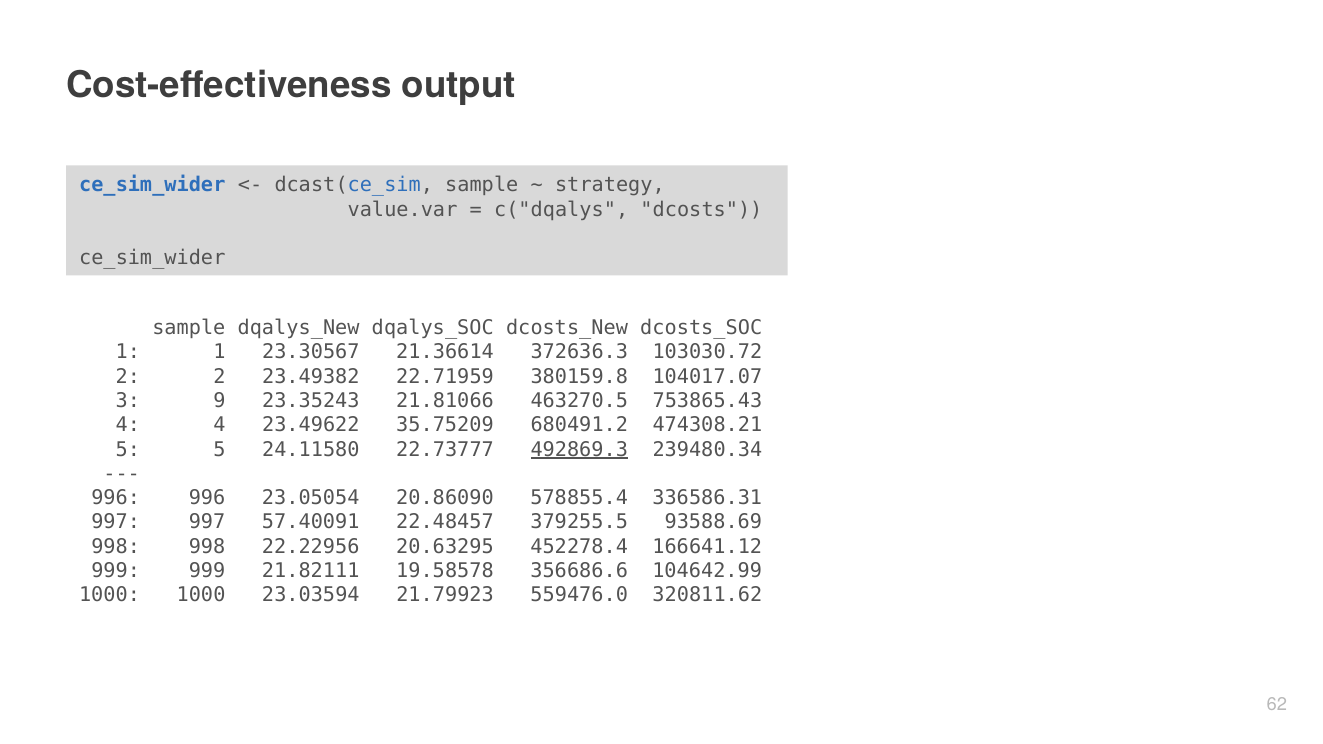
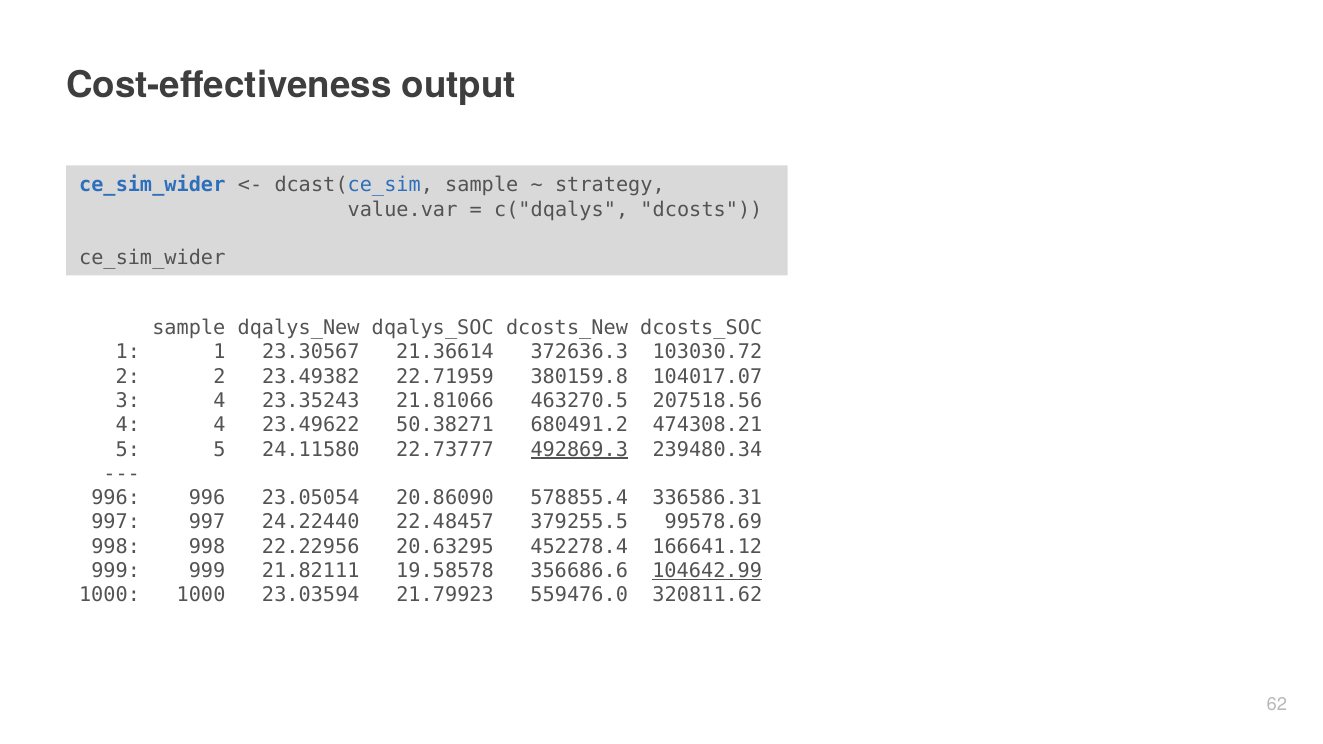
3 9: 9 -> 4 (219, 401)
753865.43: 753865.43 -> 207518.56 (707, 401)
35.75209: 35.75209 -> 50.38271 (445, 425)
57.40091: 57.40091 -> 24.22440 (311, 522)
93588.69: 93588.69 -> 99578.69 (713, 522)
104642.99 underline: none -> present (707, 571)
